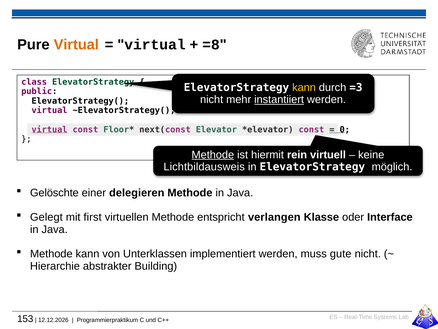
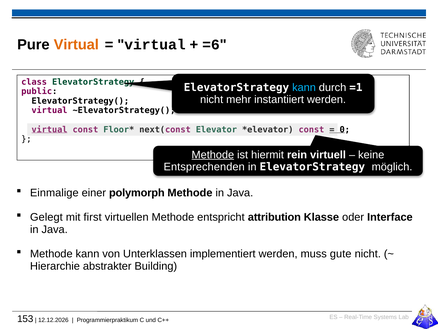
=8: =8 -> =6 (211, 44)
kann colour: yellow -> light blue (304, 87)
=3: =3 -> =1 (356, 87)
instantiiert underline: present -> none (279, 100)
Lichtbildausweis: Lichtbildausweis -> Entsprechenden (204, 167)
Gelöschte: Gelöschte -> Einmalige (54, 192)
delegieren: delegieren -> polymorph (137, 192)
verlangen: verlangen -> attribution (274, 217)
